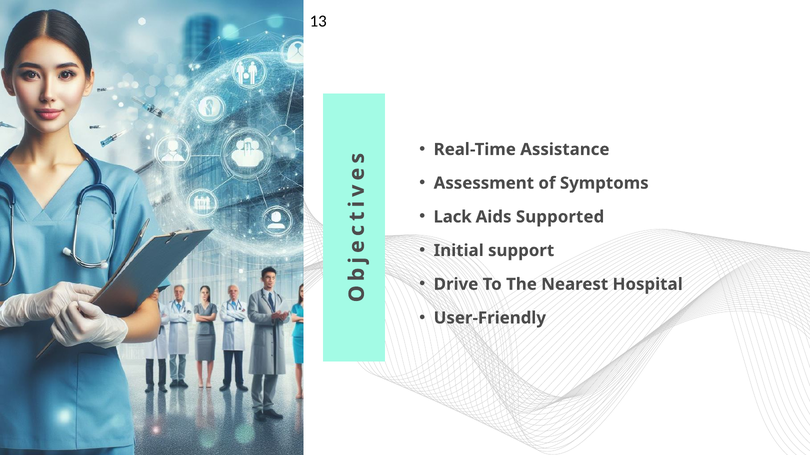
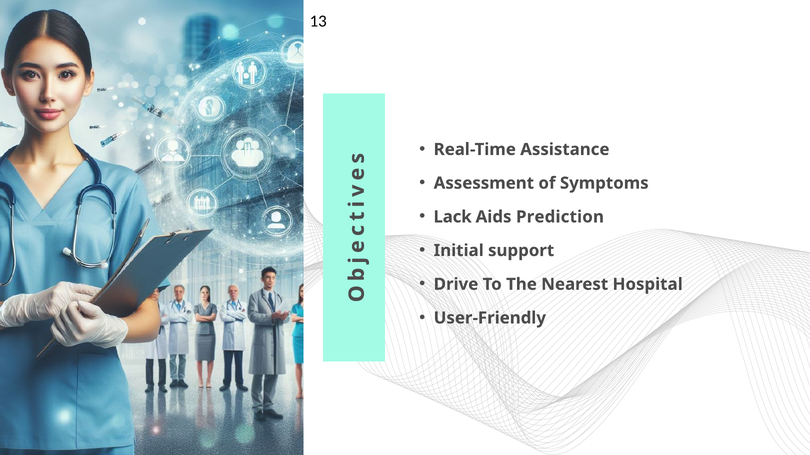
Supported: Supported -> Prediction (560, 217)
